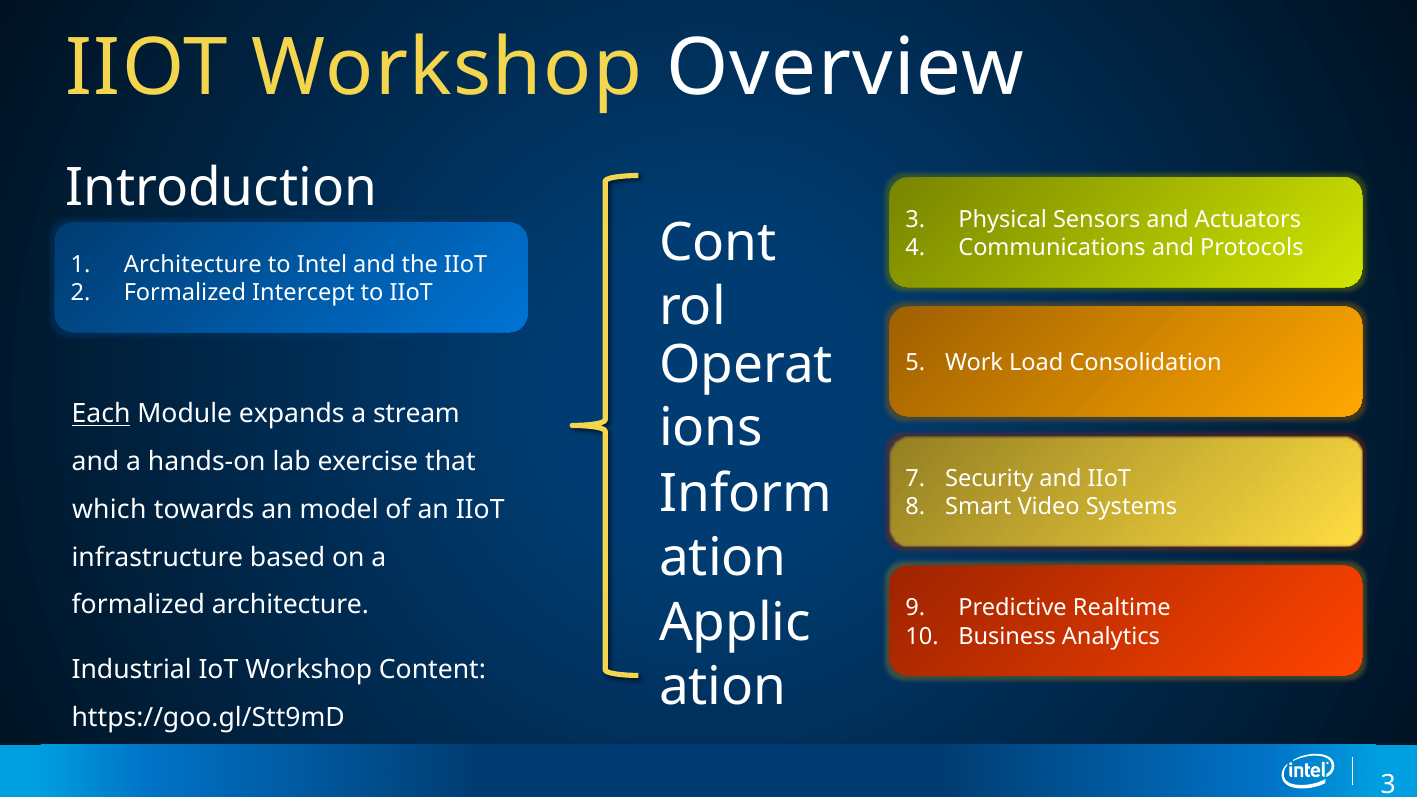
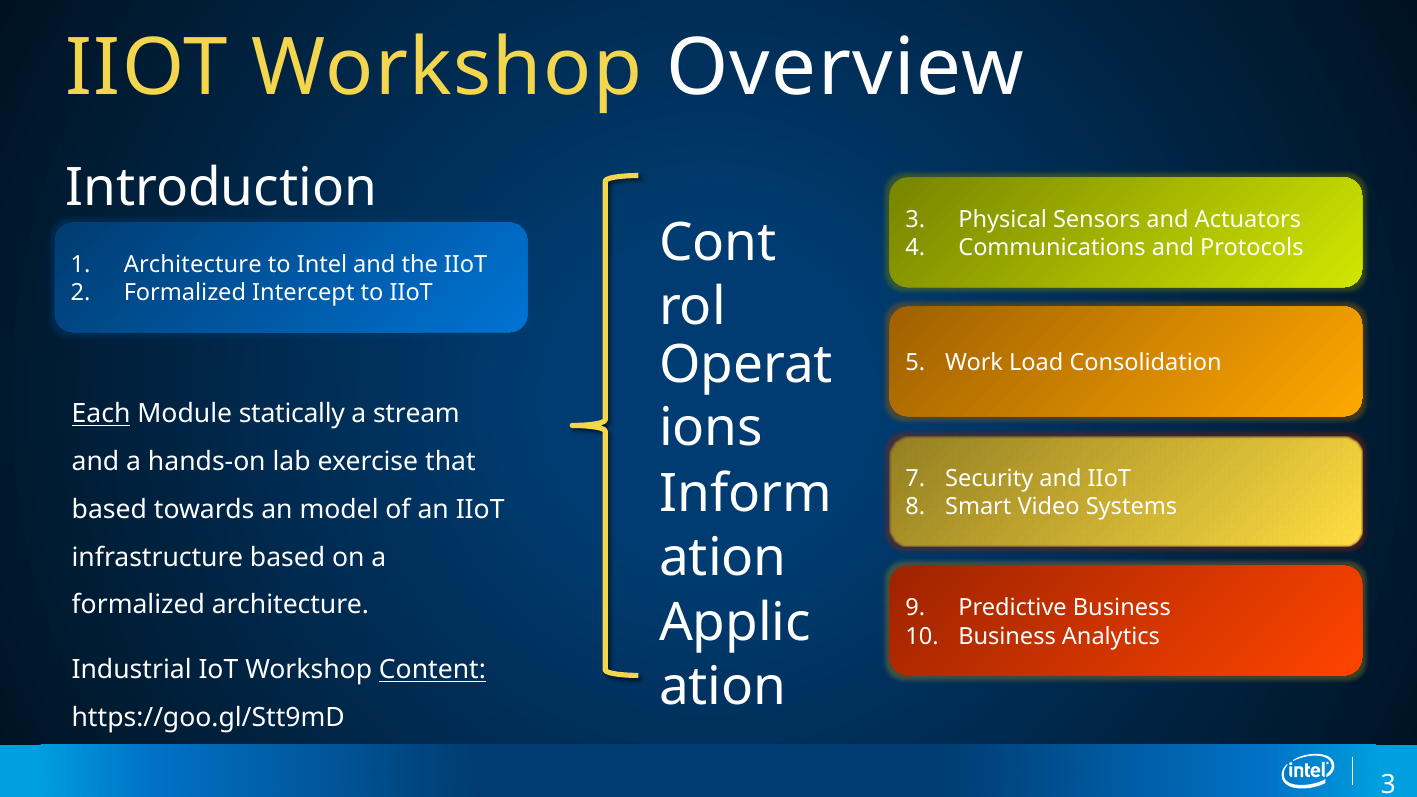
expands: expands -> statically (292, 414)
which: which -> based (109, 510)
Predictive Realtime: Realtime -> Business (1122, 608)
Content underline: none -> present (432, 670)
